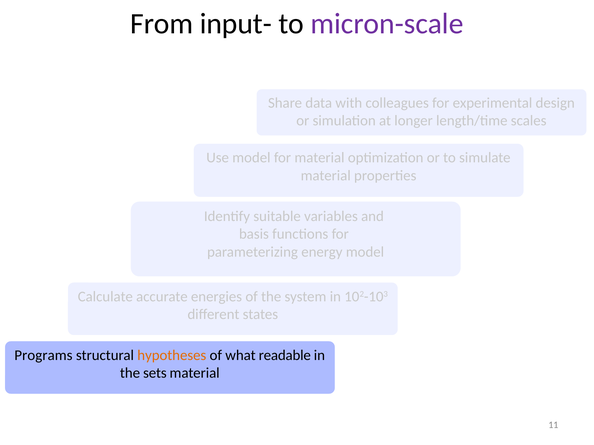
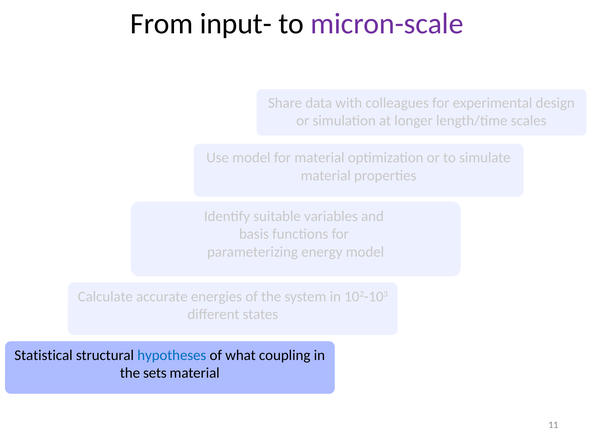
Programs: Programs -> Statistical (43, 356)
hypotheses colour: orange -> blue (172, 356)
readable: readable -> coupling (285, 356)
